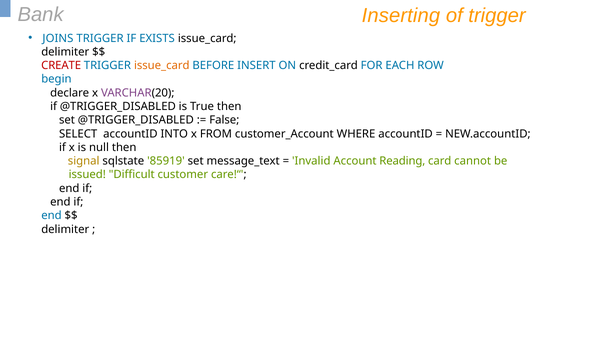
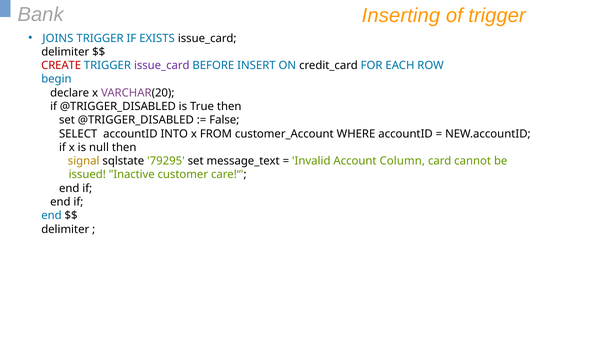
issue_card colour: orange -> purple (162, 66)
85919: 85919 -> 79295 (166, 161)
Reading: Reading -> Column (402, 161)
Difficult: Difficult -> Inactive (132, 175)
